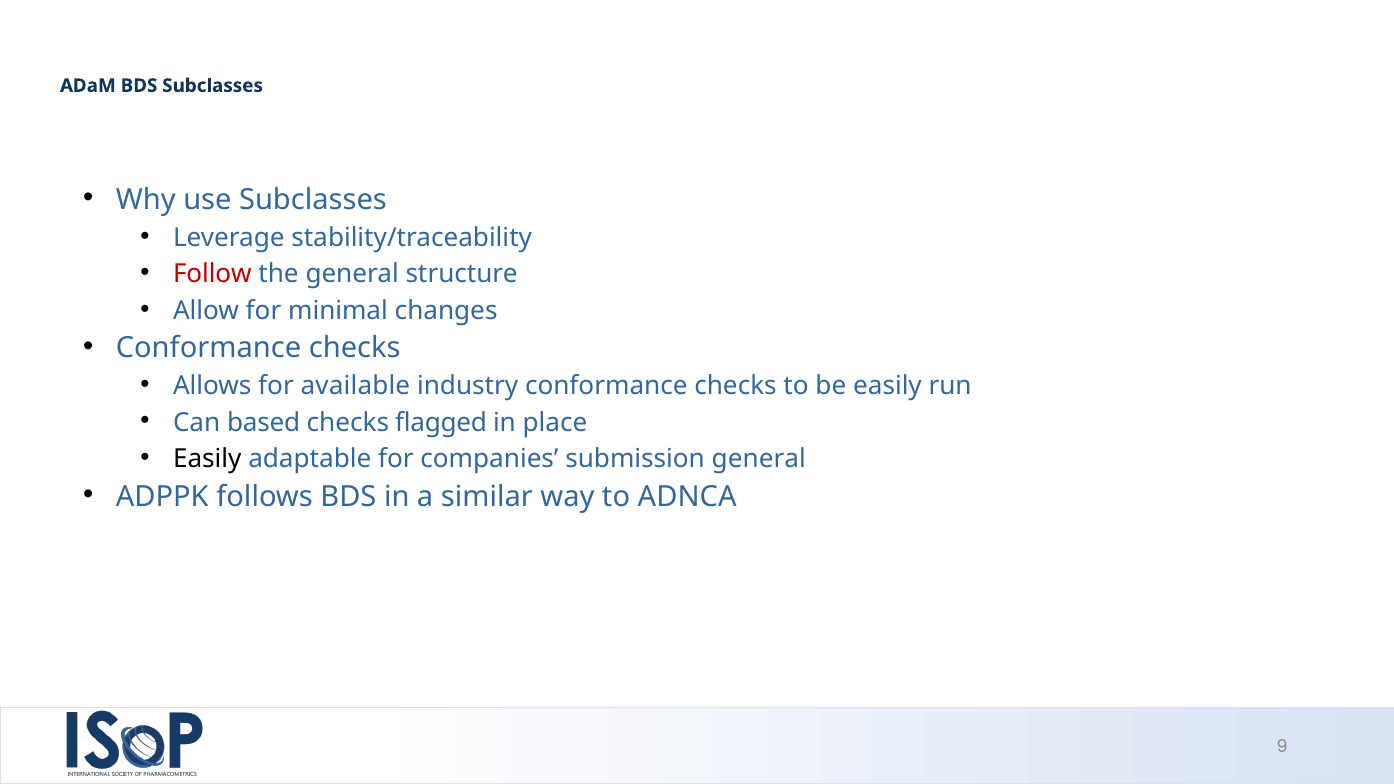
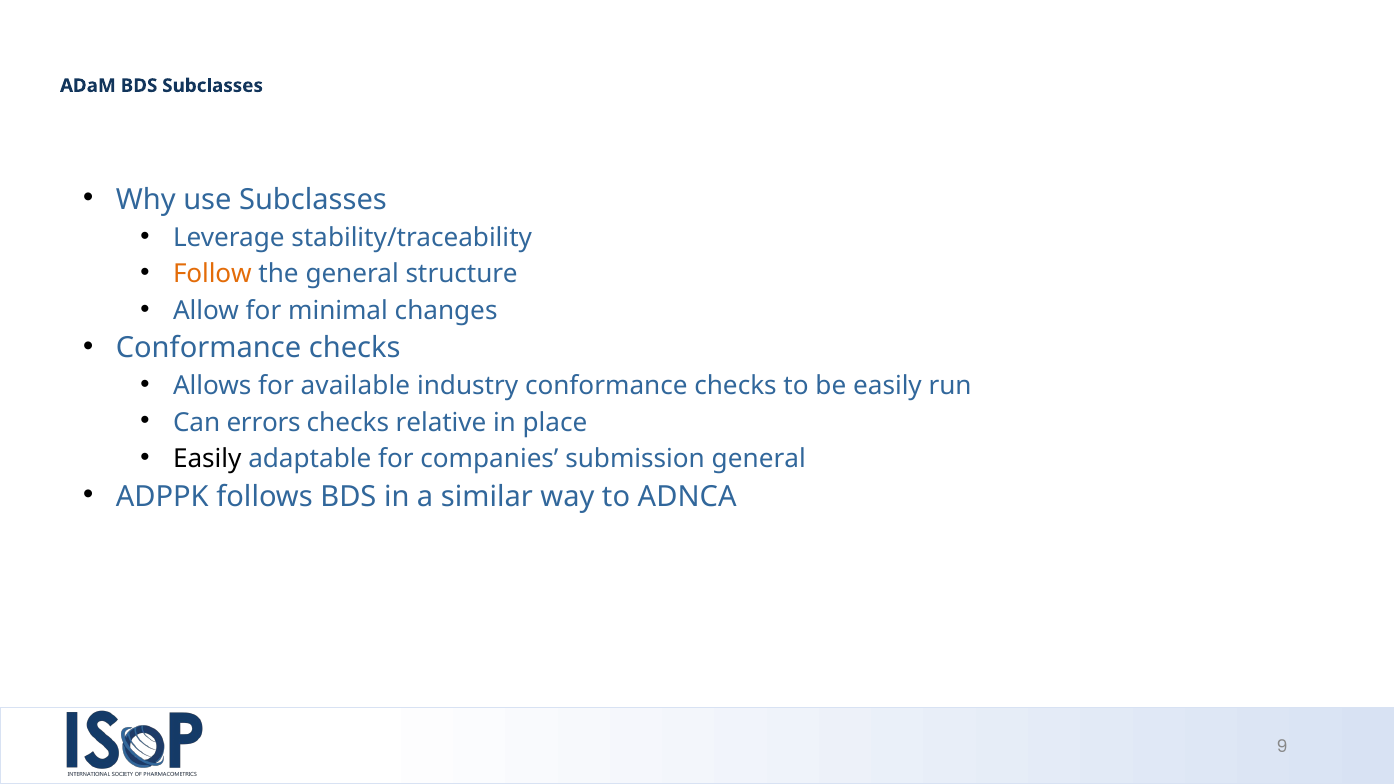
Follow colour: red -> orange (212, 274)
based: based -> errors (264, 423)
flagged: flagged -> relative (441, 423)
